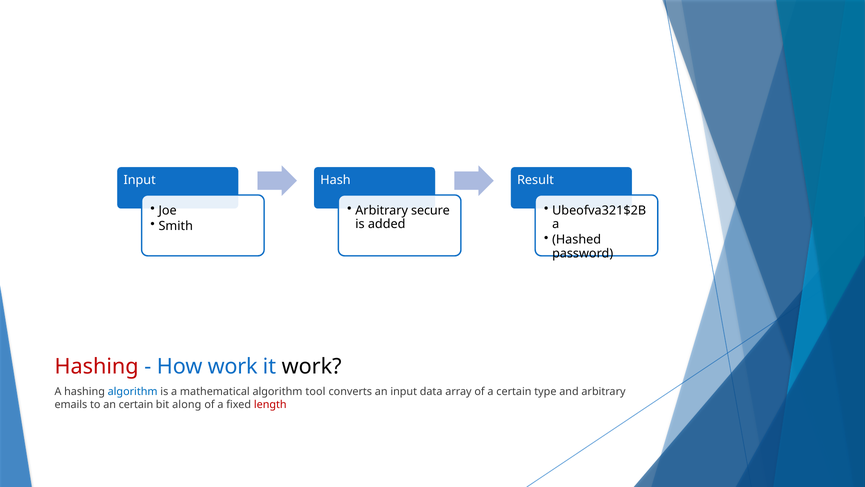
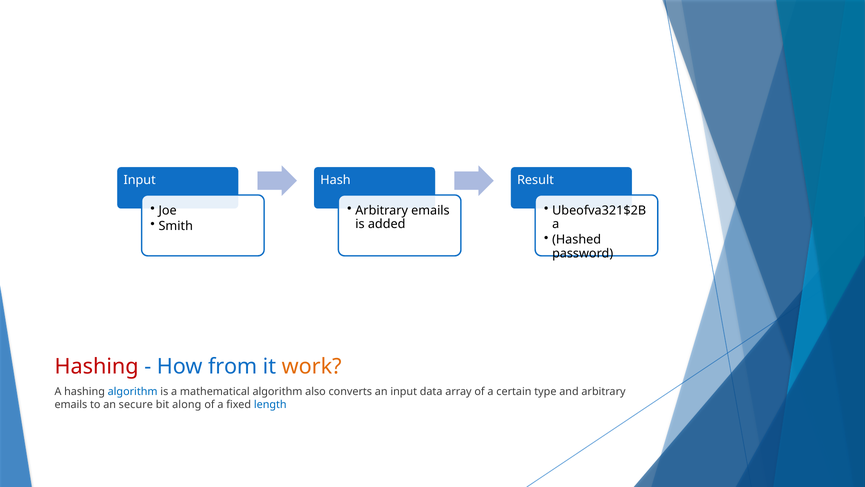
secure: secure -> emails (430, 210)
How work: work -> from (233, 366)
work colour: black -> orange (312, 366)
tool: tool -> also (315, 391)
an certain: certain -> secure (136, 404)
length colour: red -> blue (270, 404)
